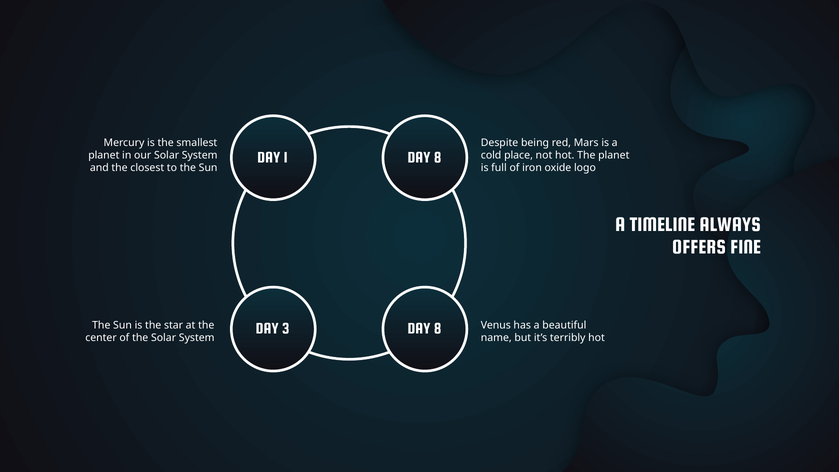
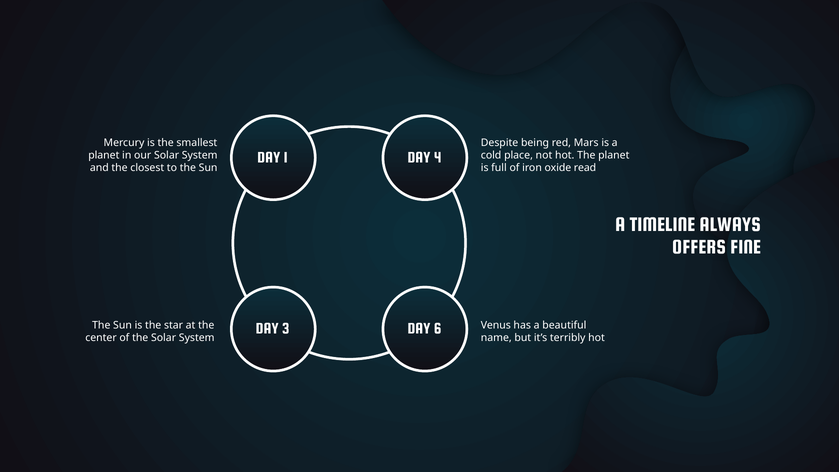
1 DAY 8: 8 -> 4 (438, 157)
logo: logo -> read (585, 168)
3 DAY 8: 8 -> 6 (438, 328)
